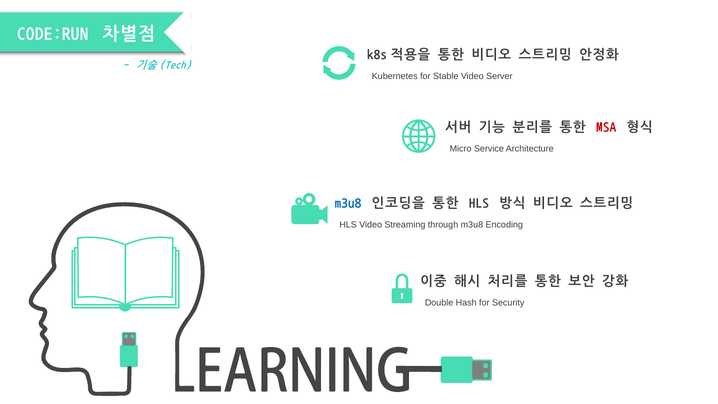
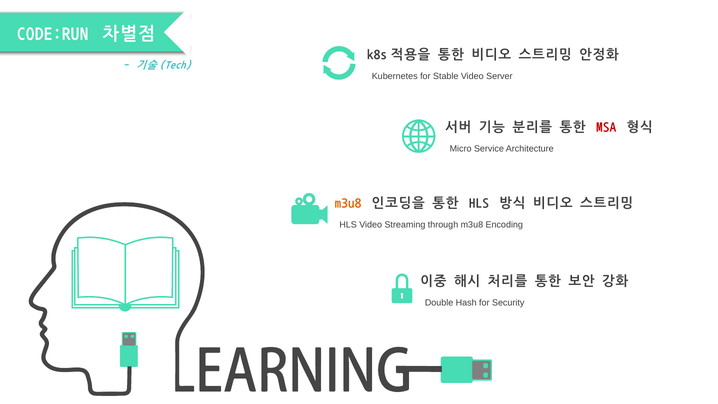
m3u8 colour: blue -> orange (348, 203)
